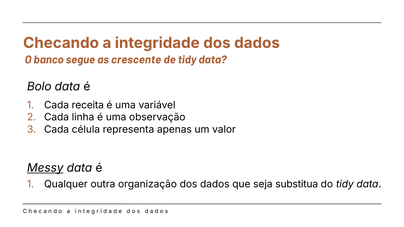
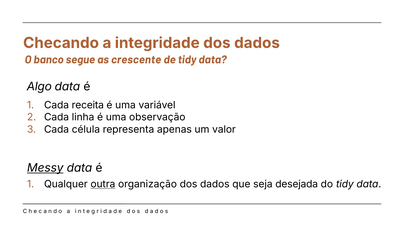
Bolo: Bolo -> Algo (39, 87)
outra underline: none -> present (103, 184)
substitua: substitua -> desejada (297, 184)
